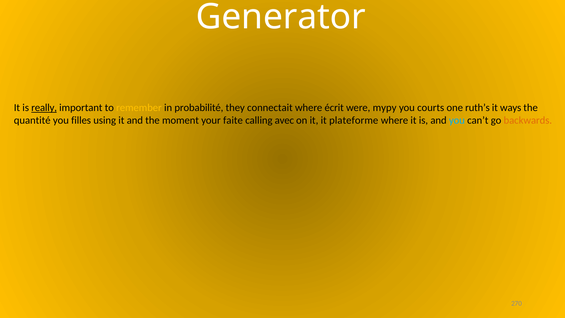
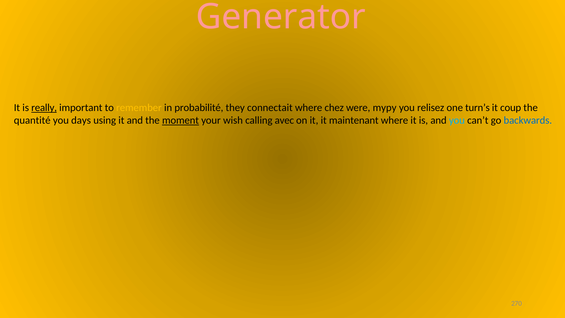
Generator colour: white -> pink (281, 17)
écrit: écrit -> chez (334, 108)
courts: courts -> relisez (431, 108)
ruth’s: ruth’s -> turn’s (477, 108)
ways: ways -> coup (511, 108)
filles: filles -> days (81, 120)
moment underline: none -> present (180, 120)
faite: faite -> wish (233, 120)
plateforme: plateforme -> maintenant (354, 120)
backwards colour: orange -> blue (528, 120)
